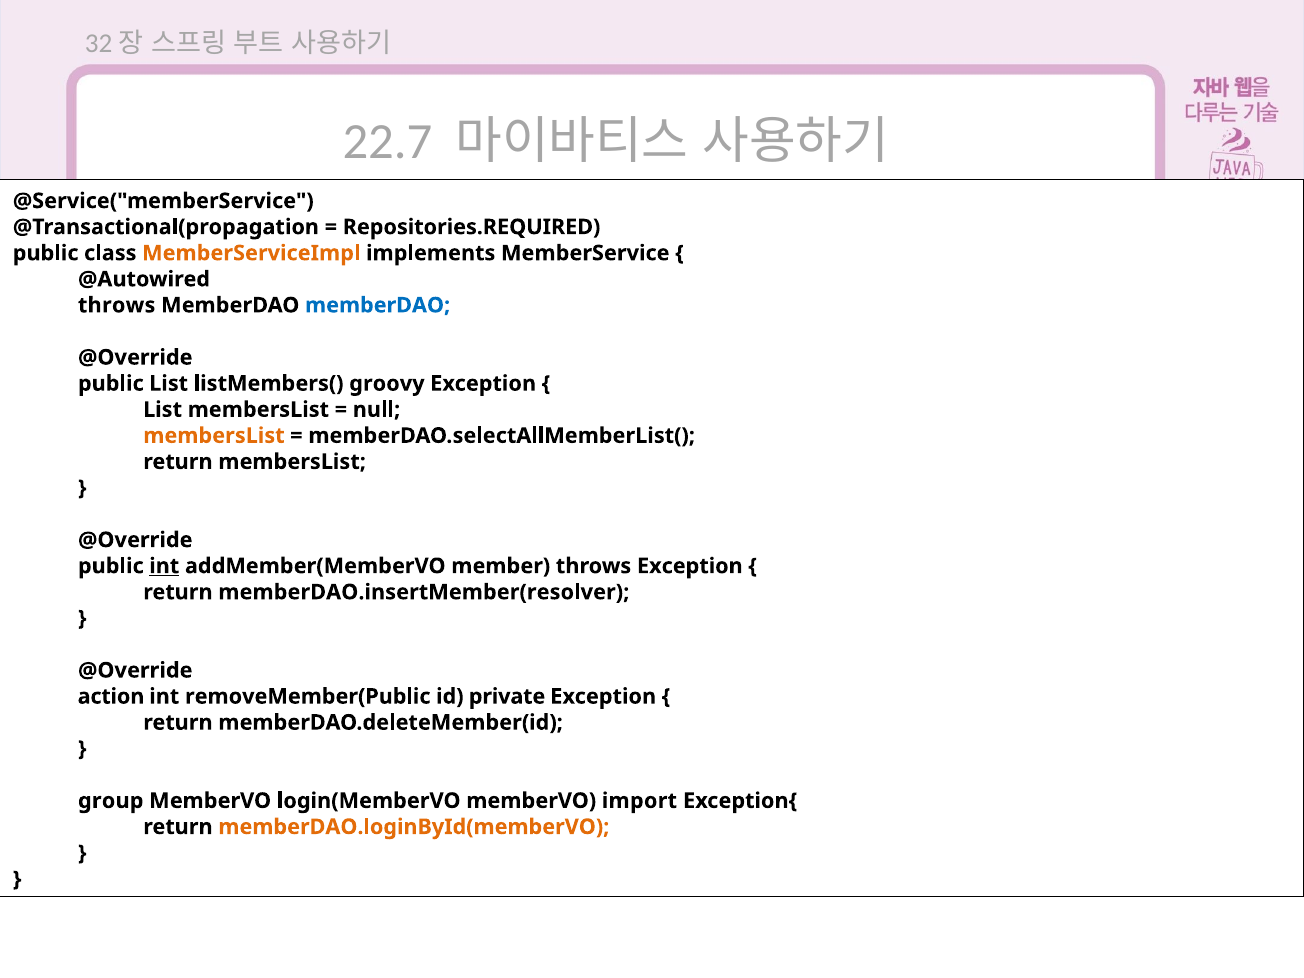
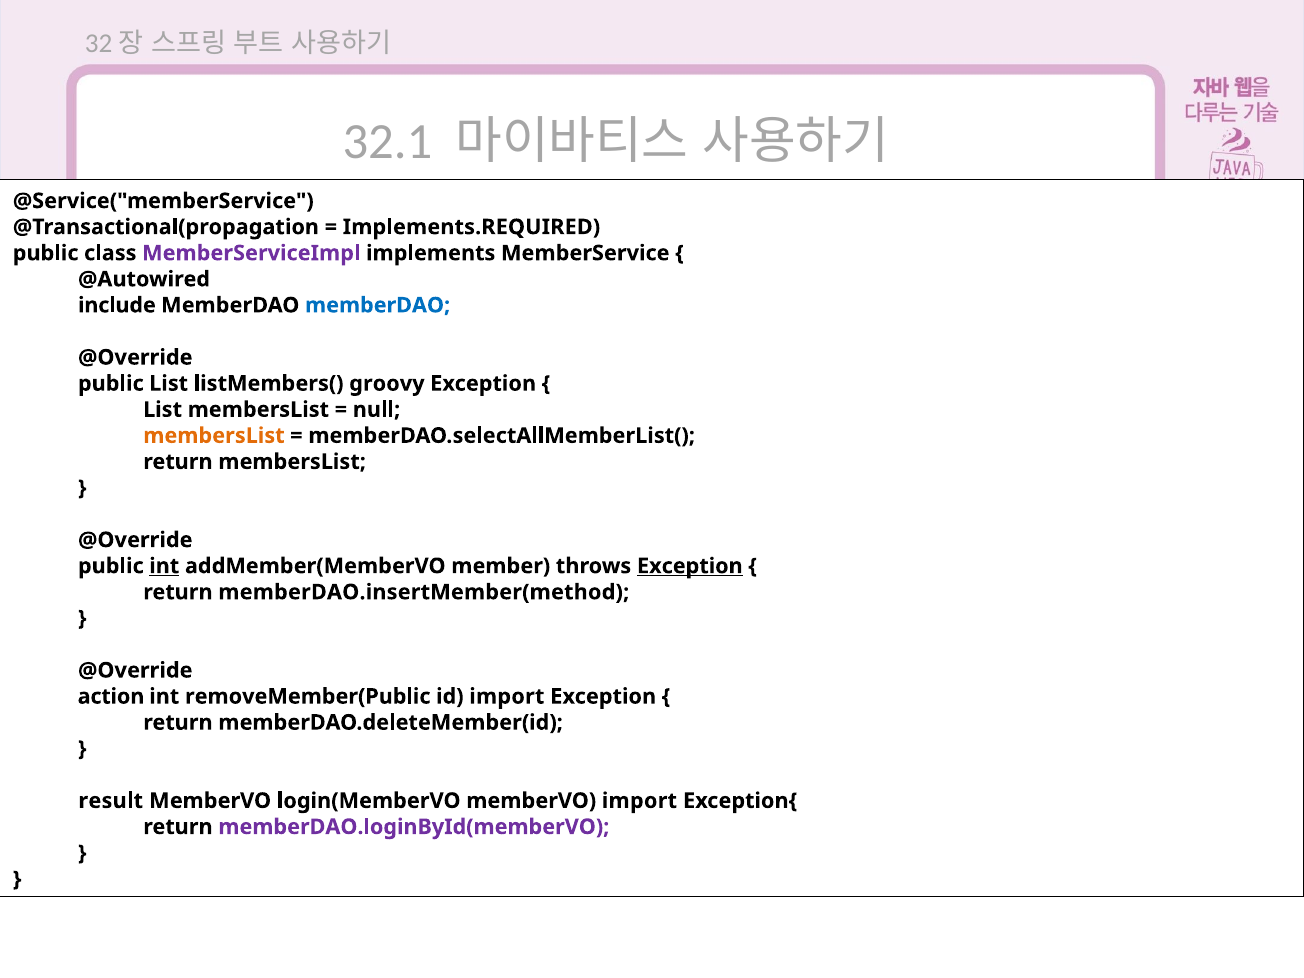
22.7: 22.7 -> 32.1 (387, 142)
Repositories.REQUIRED: Repositories.REQUIRED -> Implements.REQUIRED (471, 227)
MemberServiceImpl colour: orange -> purple (251, 253)
throws: throws -> include (117, 305)
Exception underline: none -> present (690, 566)
memberDAO.insertMember(resolver: memberDAO.insertMember(resolver -> memberDAO.insertMember(method (424, 592)
id private: private -> import (507, 696)
group: group -> result (111, 801)
memberDAO.loginById(memberVO colour: orange -> purple (414, 827)
